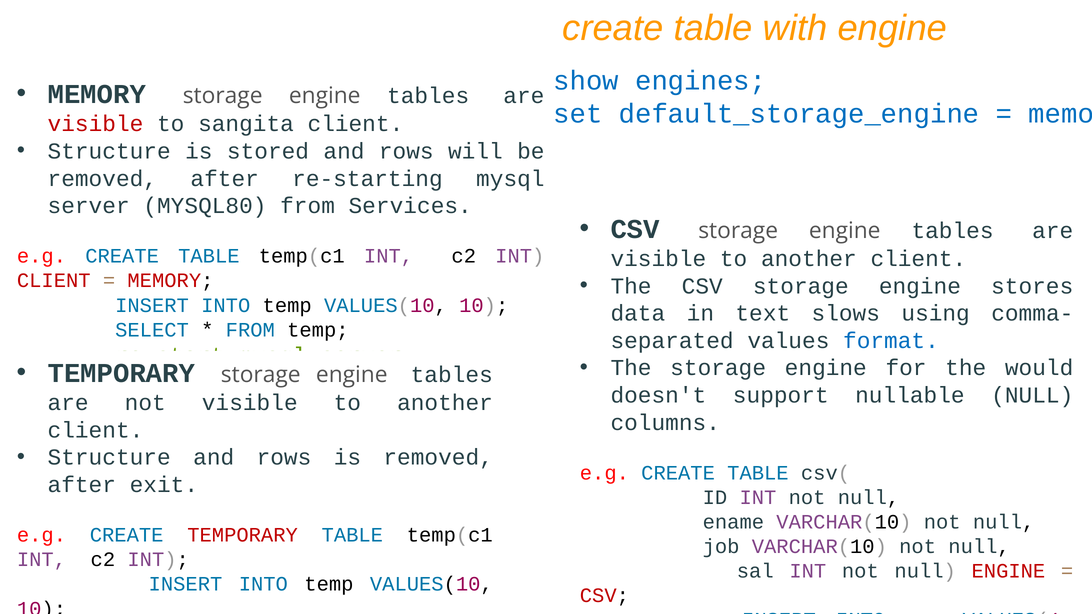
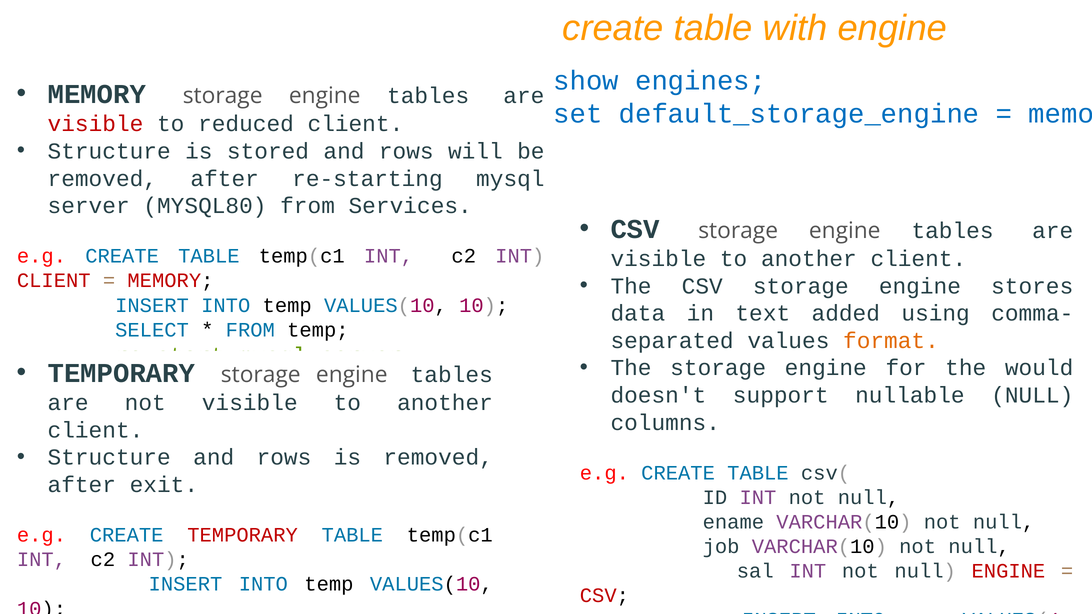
sangita: sangita -> reduced (246, 124)
slows: slows -> added (846, 313)
format colour: blue -> orange (891, 341)
